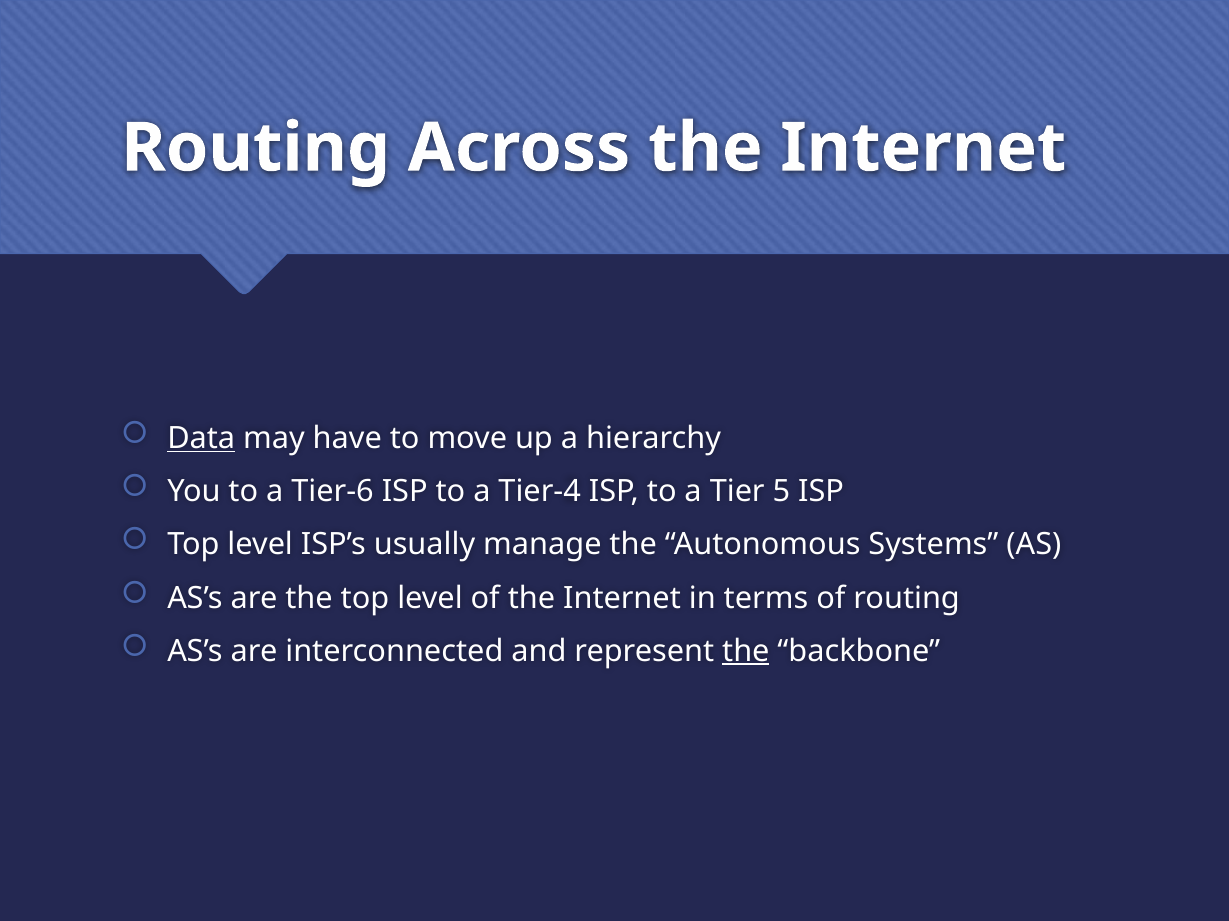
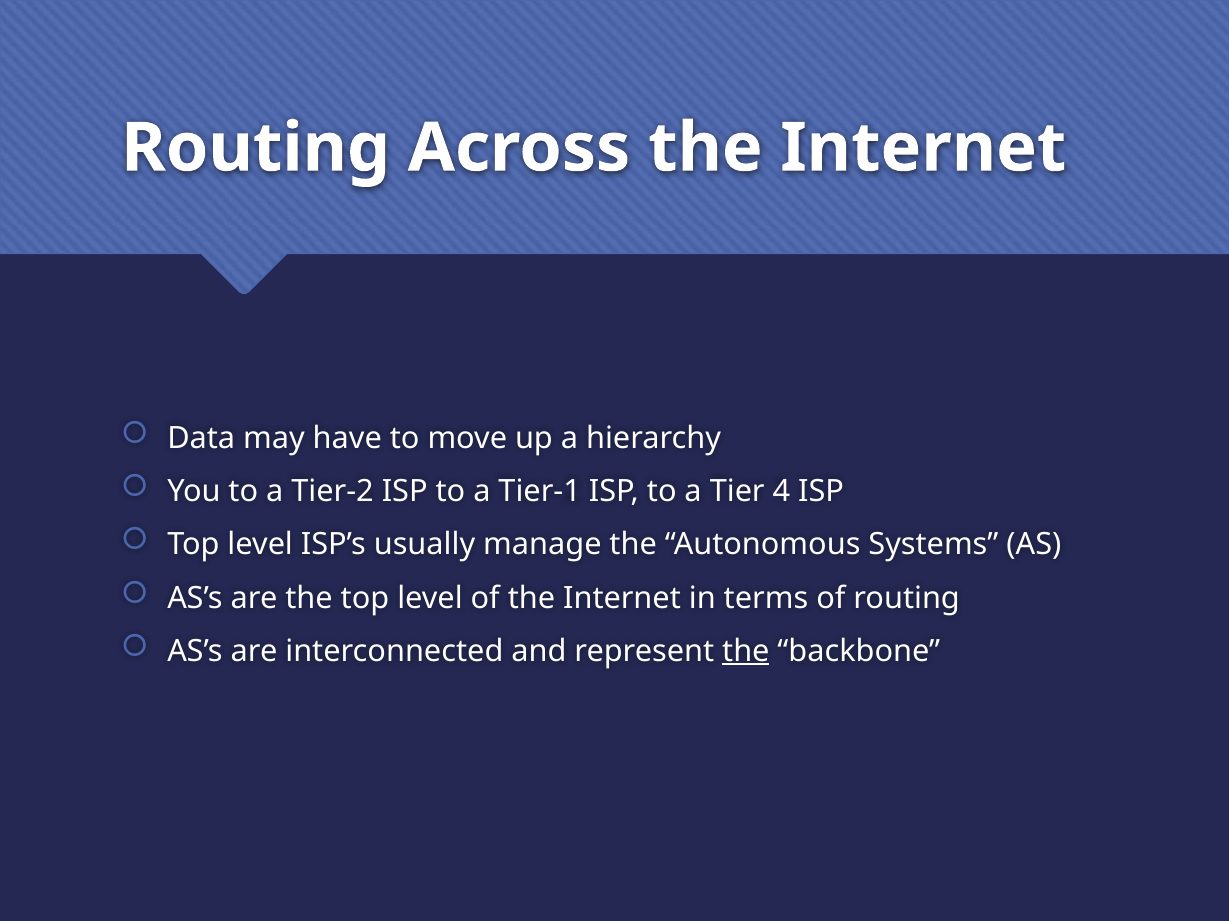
Data underline: present -> none (201, 439)
Tier-6: Tier-6 -> Tier-2 (333, 492)
Tier-4: Tier-4 -> Tier-1 (540, 492)
5: 5 -> 4 (781, 492)
